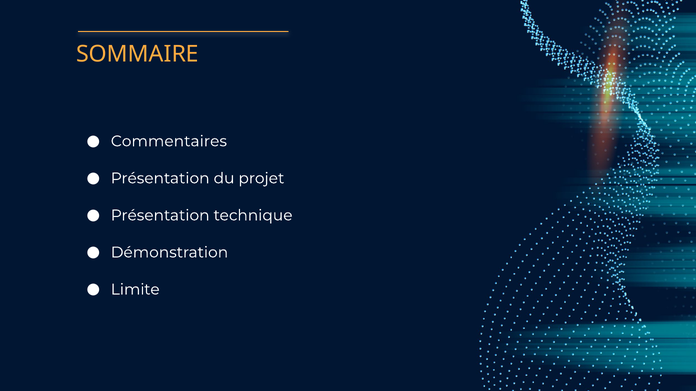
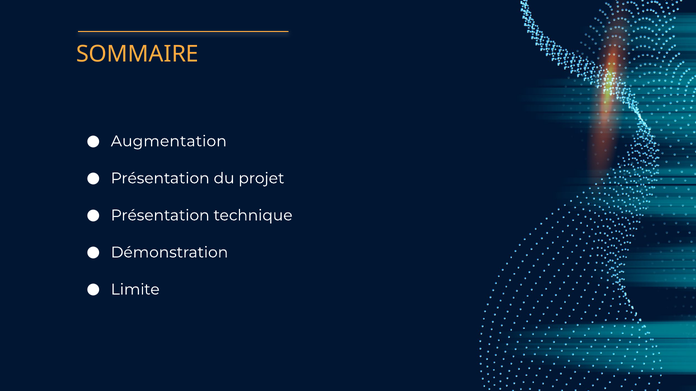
Commentaires: Commentaires -> Augmentation (169, 141)
